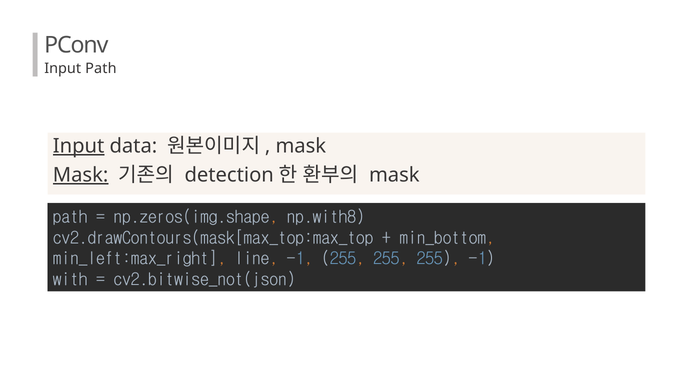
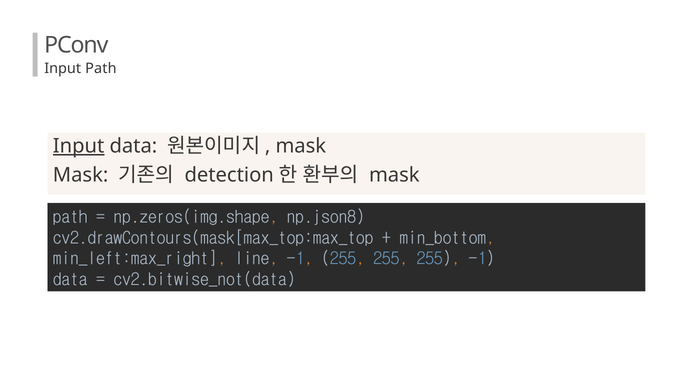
Mask underline: present -> none (81, 175)
np.with8: np.with8 -> np.json8 (326, 217)
with: with -> data (70, 279)
cv2.bitwise_not(json: cv2.bitwise_not(json -> cv2.bitwise_not(data (204, 279)
